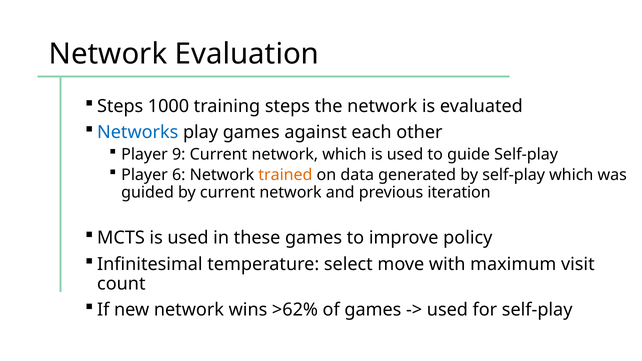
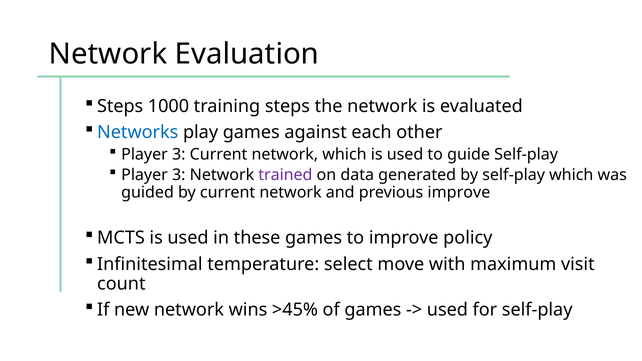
9: 9 -> 3 (179, 154)
6: 6 -> 3 (179, 175)
trained colour: orange -> purple (285, 175)
previous iteration: iteration -> improve (459, 192)
>62%: >62% -> >45% (295, 310)
